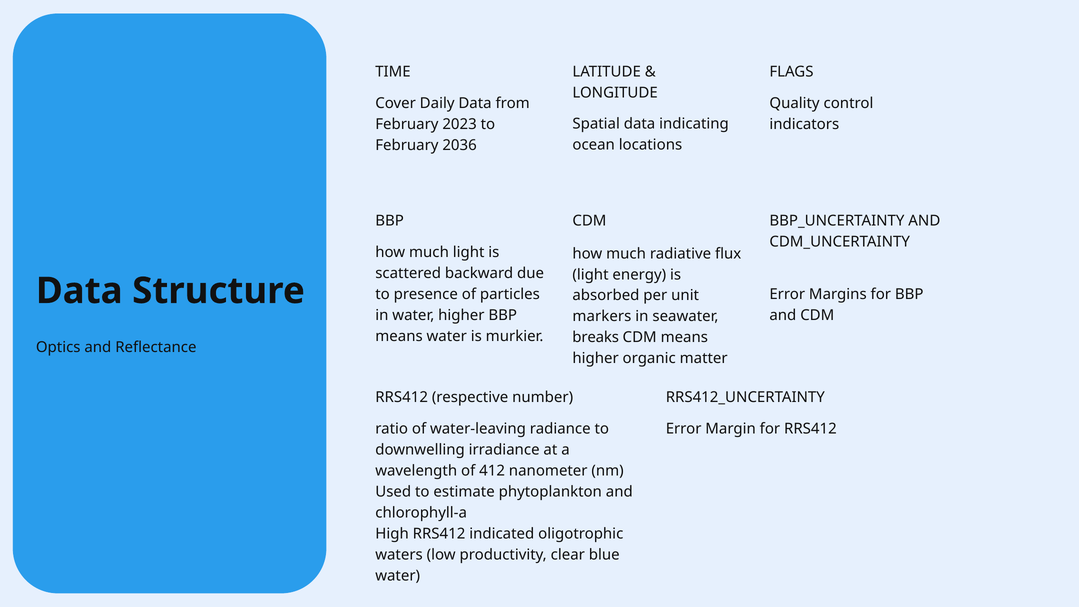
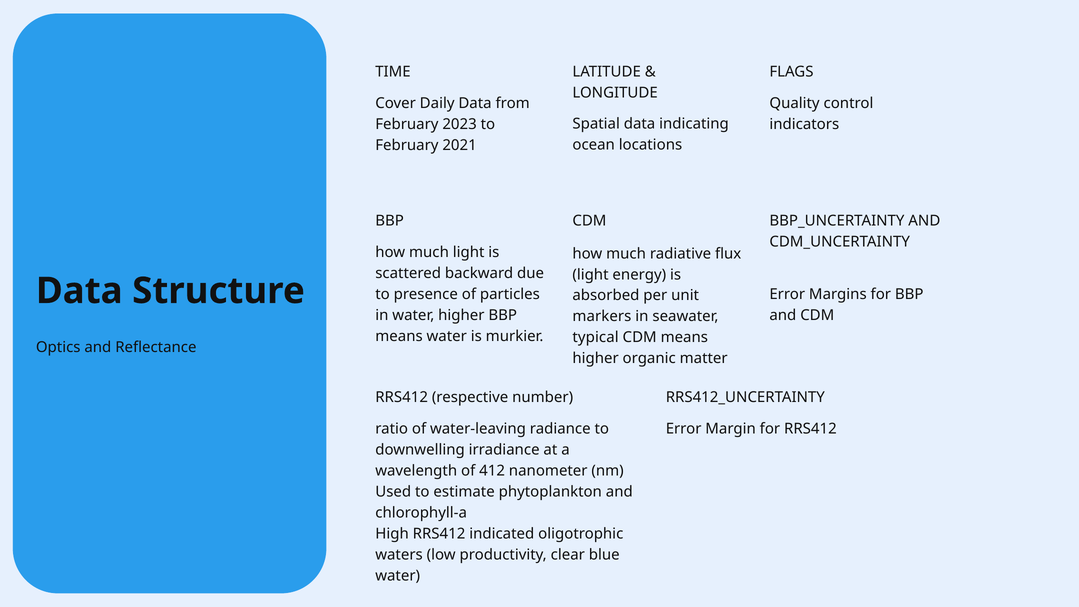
2036: 2036 -> 2021 (460, 145)
breaks: breaks -> typical (596, 337)
